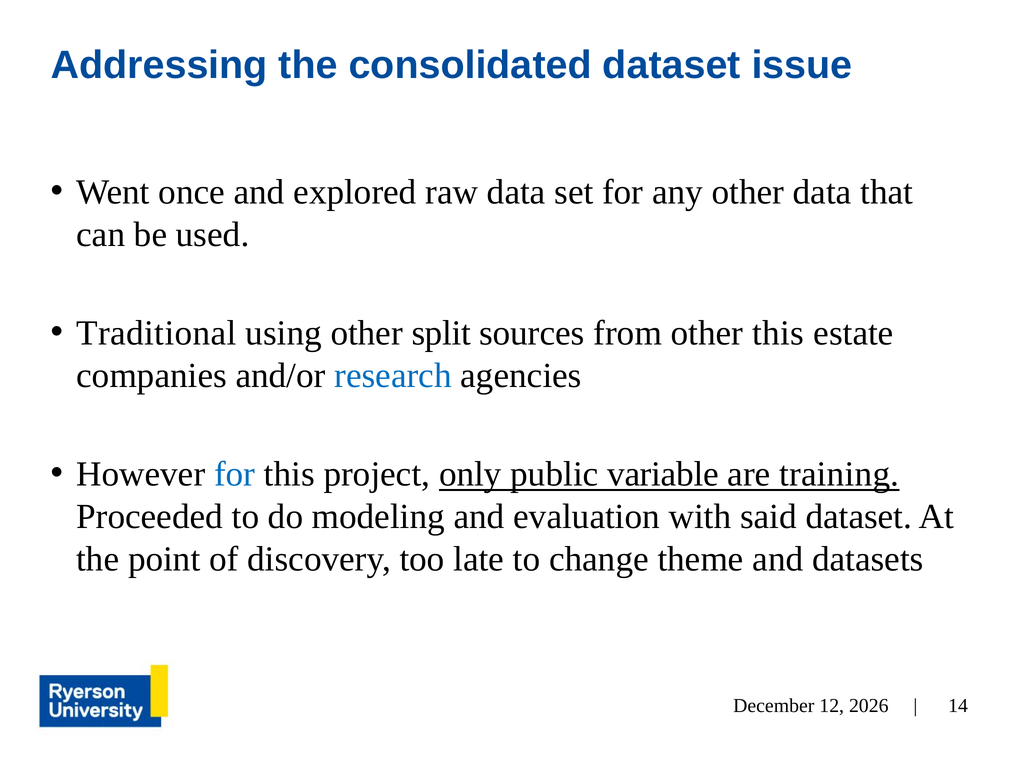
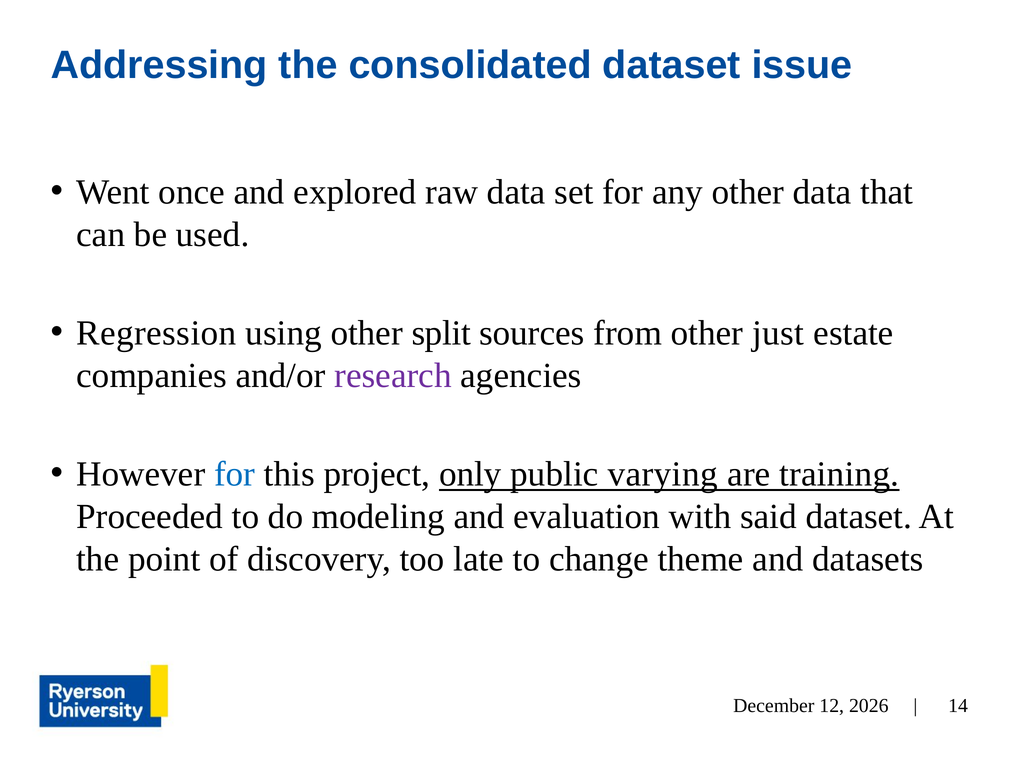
Traditional: Traditional -> Regression (156, 333)
other this: this -> just (778, 333)
research colour: blue -> purple (393, 376)
variable: variable -> varying (663, 474)
